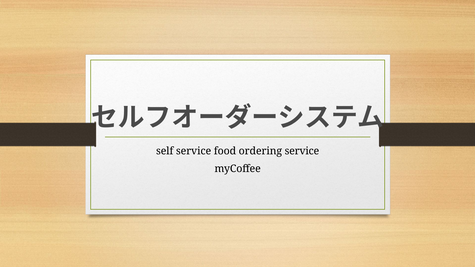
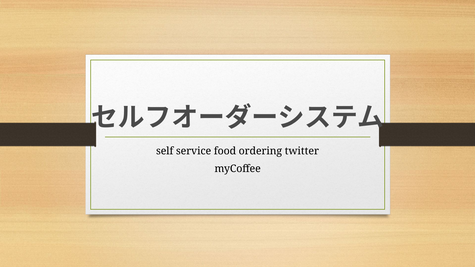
ordering service: service -> twitter (302, 151)
